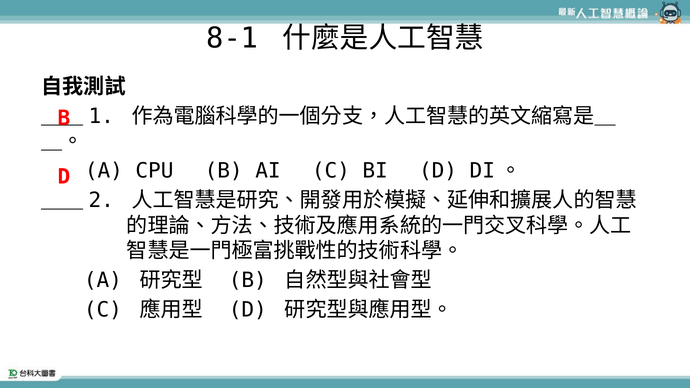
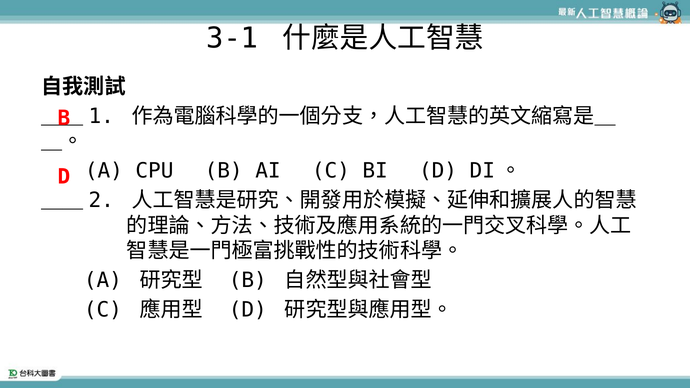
8-1: 8-1 -> 3-1 (232, 38)
